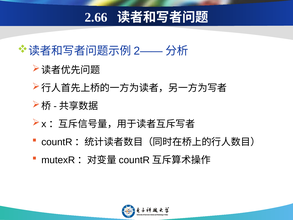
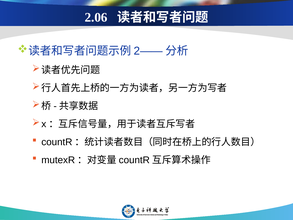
2.66: 2.66 -> 2.06 (96, 17)
